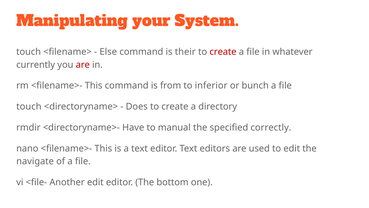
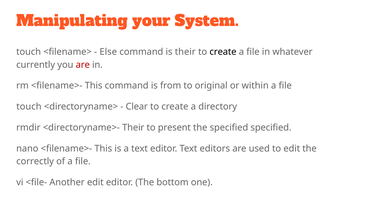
create colour: red -> black (223, 52)
inferior: inferior -> original (211, 85)
bunch: bunch -> within (255, 85)
Does: Does -> Clear (137, 106)
<directoryname>- Have: Have -> Their (133, 127)
manual: manual -> present (174, 127)
specified correctly: correctly -> specified (271, 127)
navigate: navigate -> correctly (35, 161)
